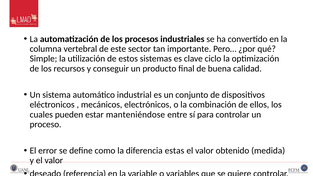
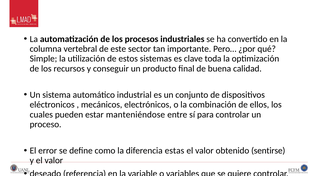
ciclo: ciclo -> toda (213, 59)
medida: medida -> sentirse (268, 151)
